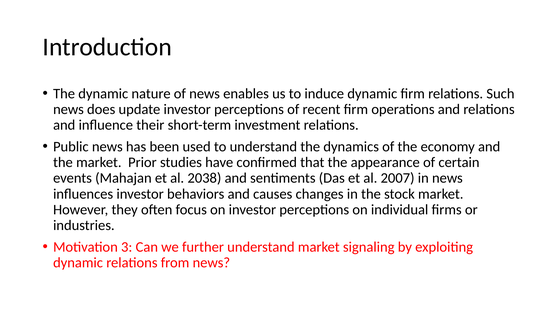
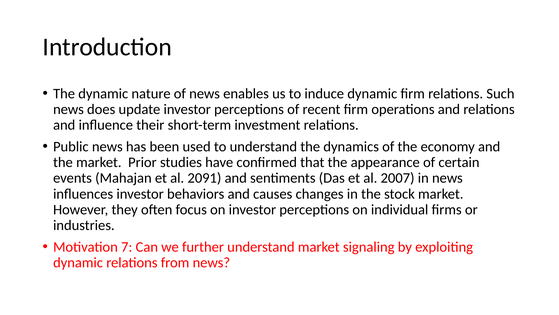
2038: 2038 -> 2091 (204, 178)
3: 3 -> 7 (127, 246)
